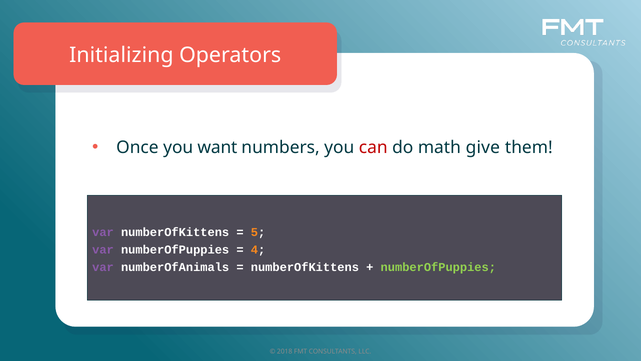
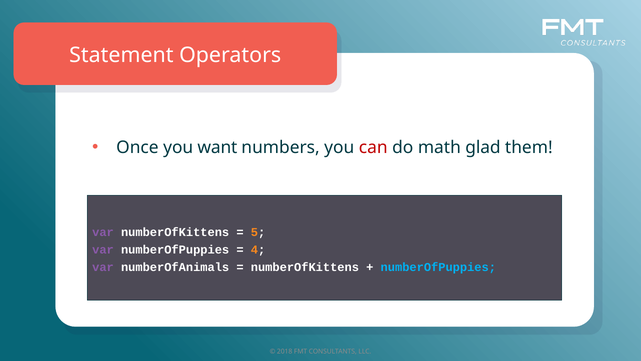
Initializing: Initializing -> Statement (121, 55)
give: give -> glad (483, 148)
numberOfPuppies colour: light green -> light blue (438, 267)
